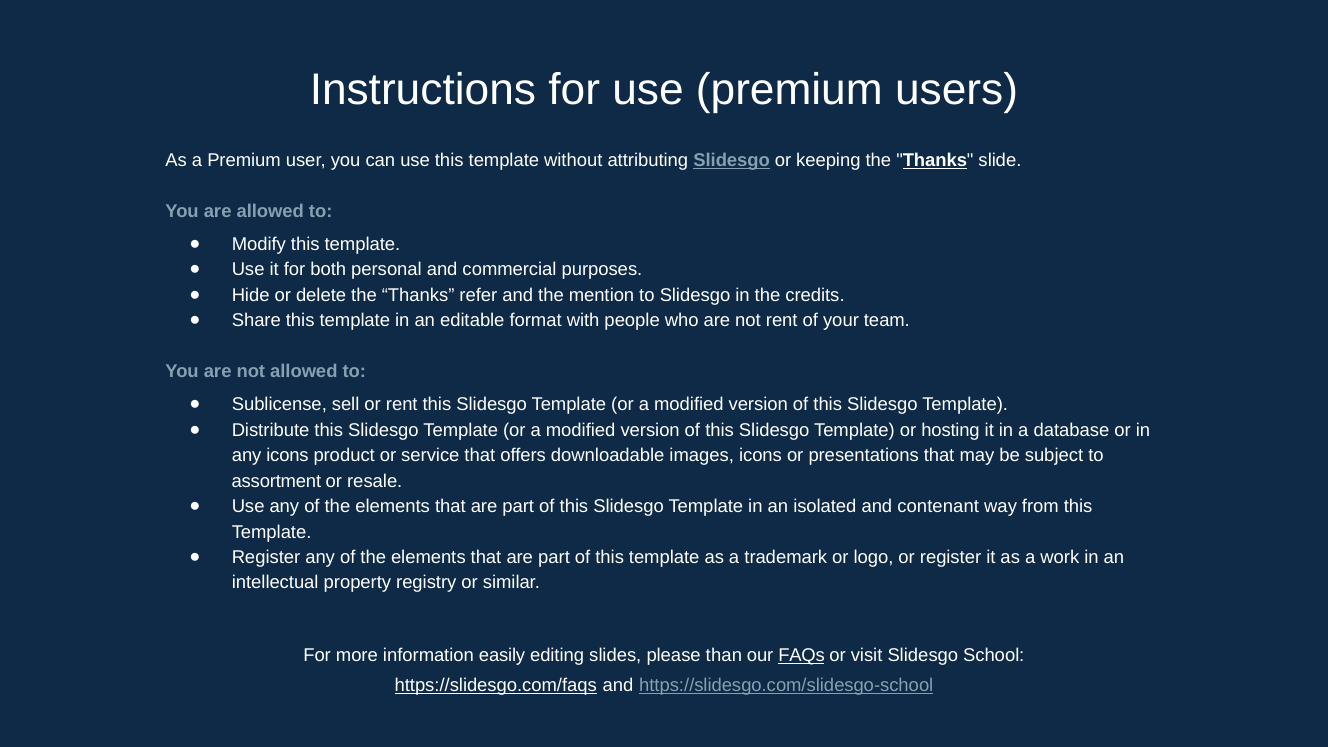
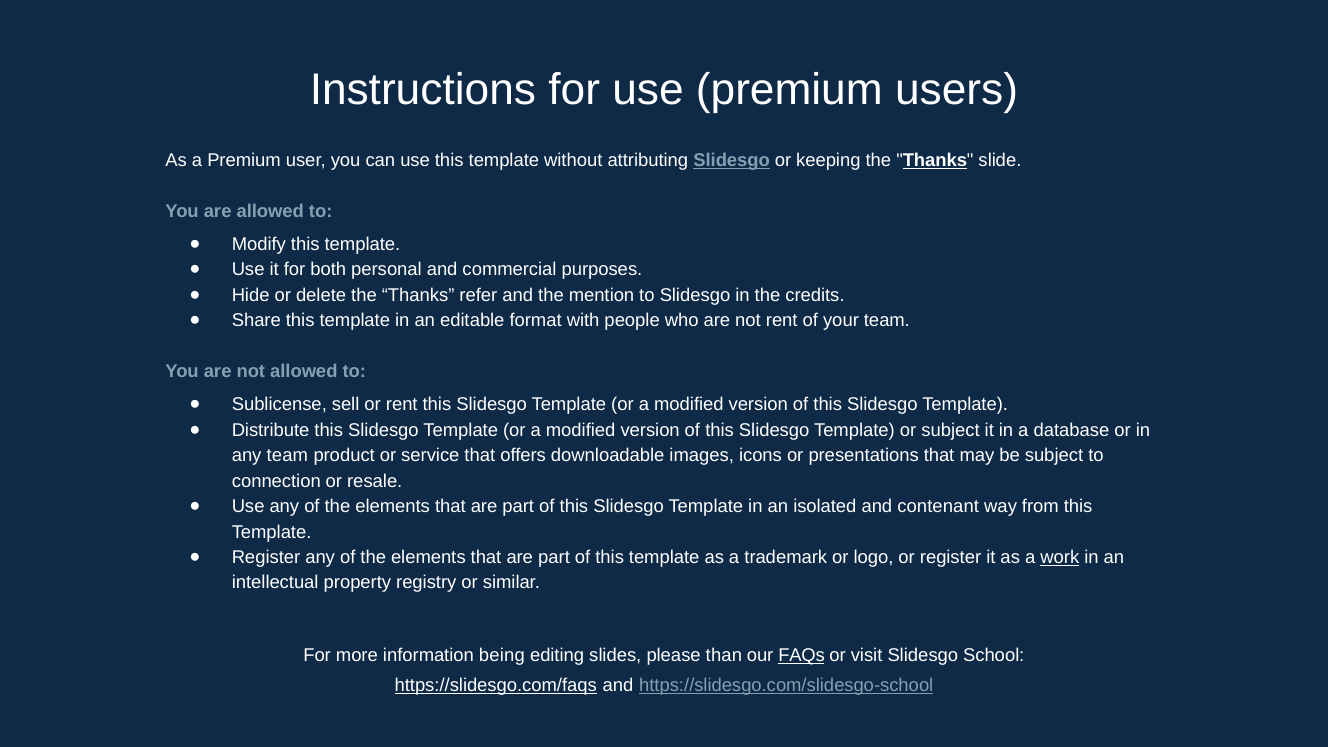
or hosting: hosting -> subject (950, 430)
any icons: icons -> team (287, 456)
assortment: assortment -> connection (276, 481)
work underline: none -> present (1060, 557)
easily: easily -> being (502, 656)
